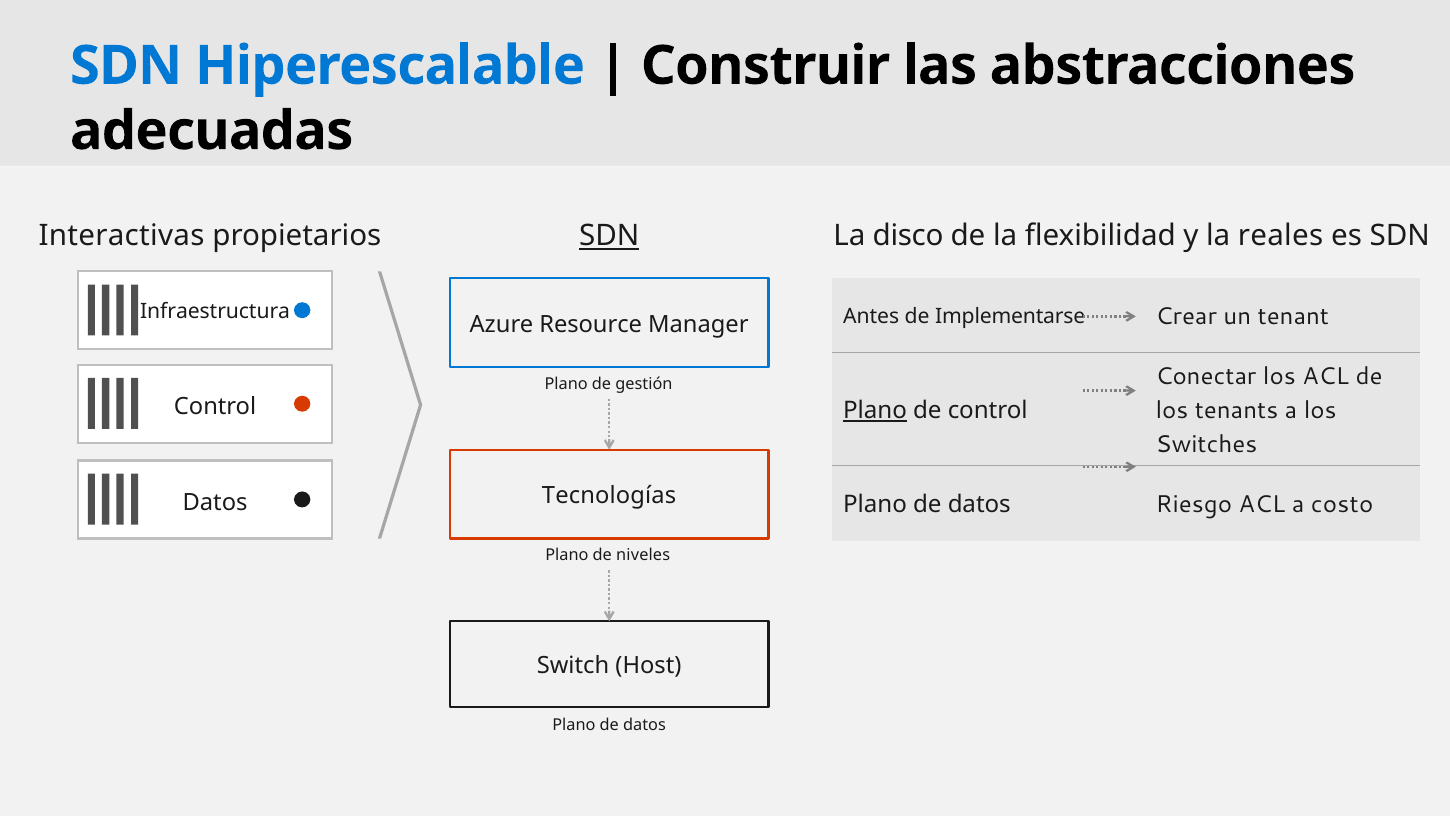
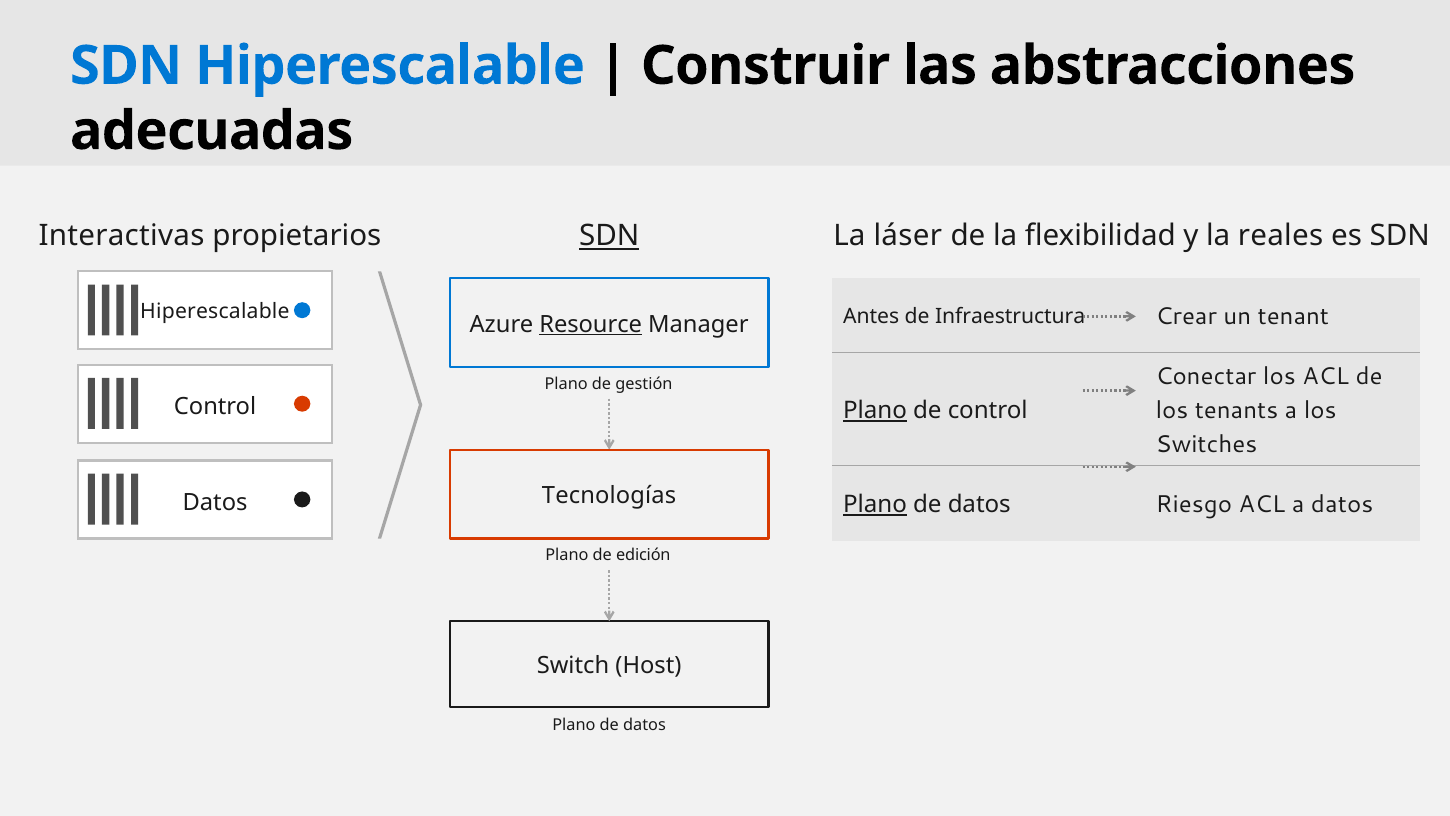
disco: disco -> láser (908, 236)
Infraestructura: Infraestructura -> Hiperescalable (215, 312)
Implementarse: Implementarse -> Infraestructura (1010, 316)
Resource underline: none -> present (591, 324)
Plano underline: none -> present (875, 504)
a costo: costo -> datos (1342, 504)
niveles: niveles -> edición (643, 555)
